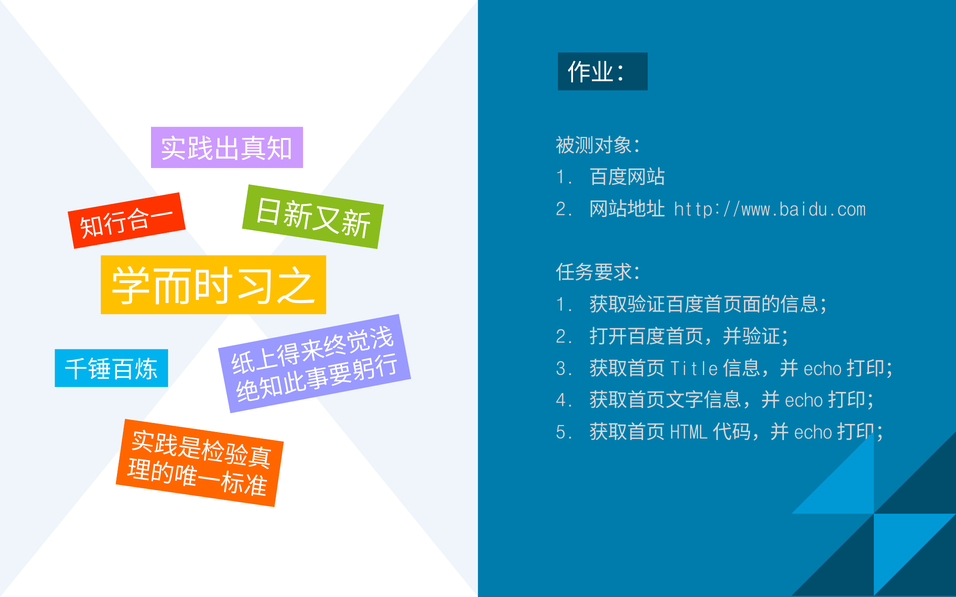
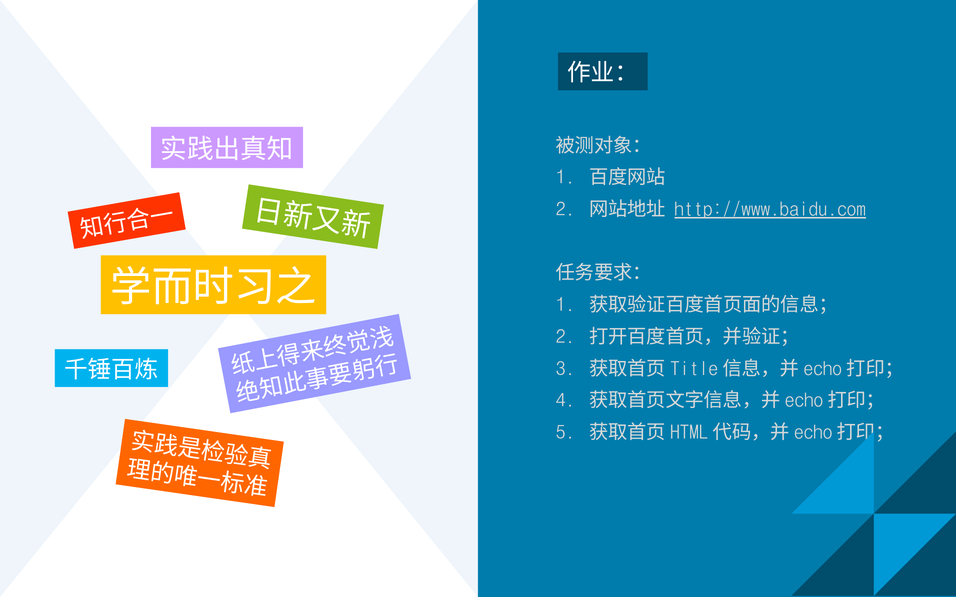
http://www.baidu.com underline: none -> present (770, 210)
